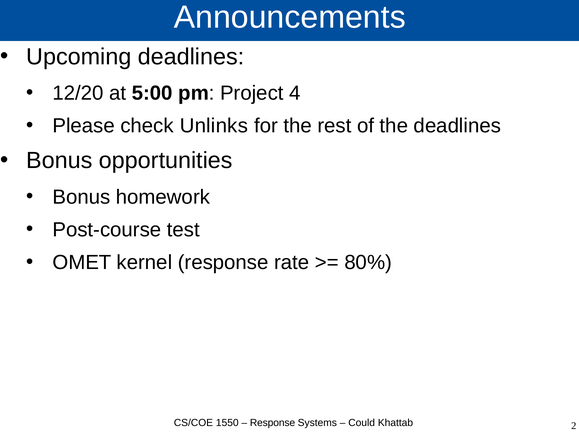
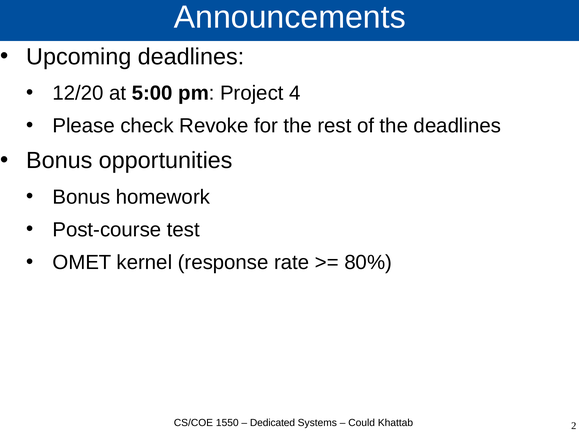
Unlinks: Unlinks -> Revoke (214, 126)
Response: Response -> Dedicated (273, 423)
